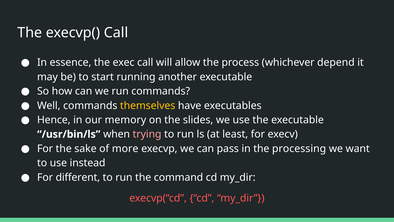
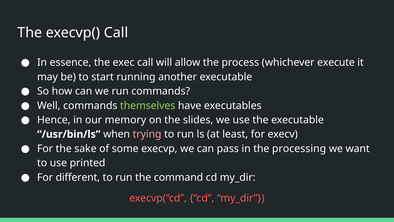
depend: depend -> execute (336, 62)
themselves colour: yellow -> light green (148, 105)
more: more -> some (125, 148)
instead: instead -> printed (88, 163)
